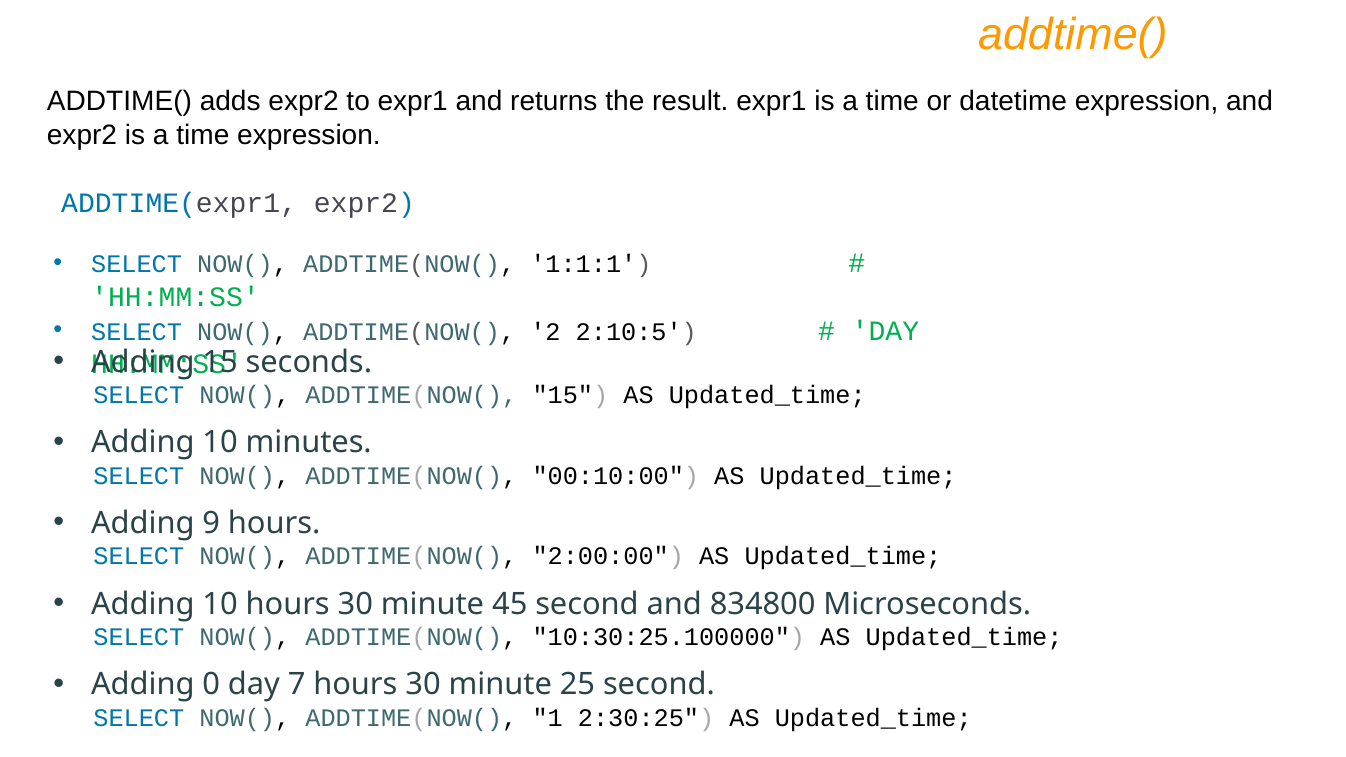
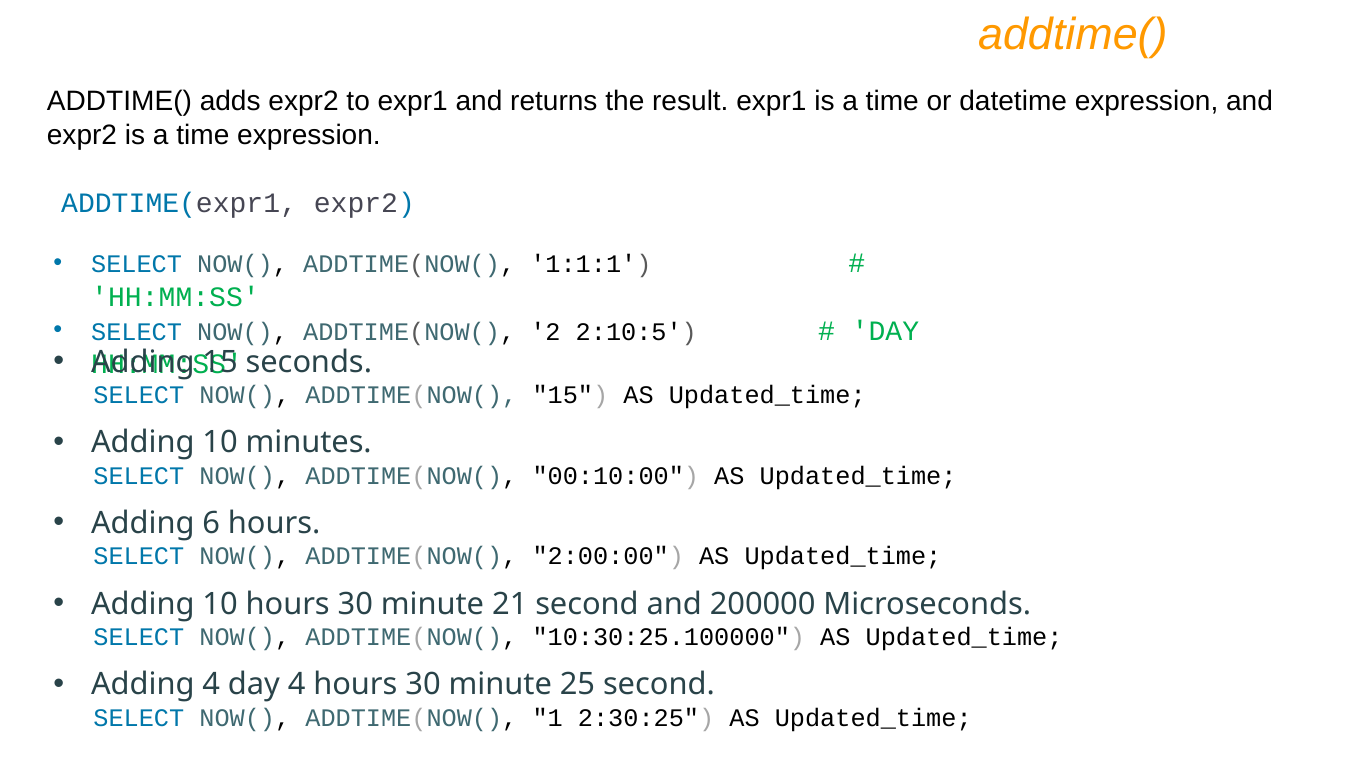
9: 9 -> 6 (211, 523)
45: 45 -> 21 (510, 604)
834800: 834800 -> 200000 (763, 604)
Adding 0: 0 -> 4 (211, 685)
day 7: 7 -> 4 (297, 685)
